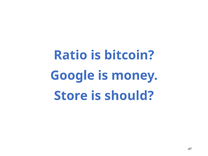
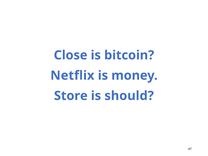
Ratio: Ratio -> Close (71, 55)
Google: Google -> Netflix (72, 75)
